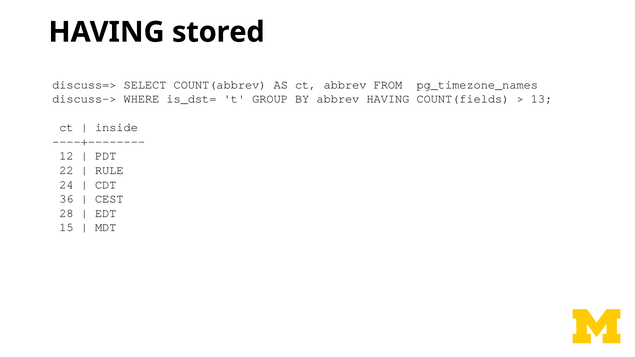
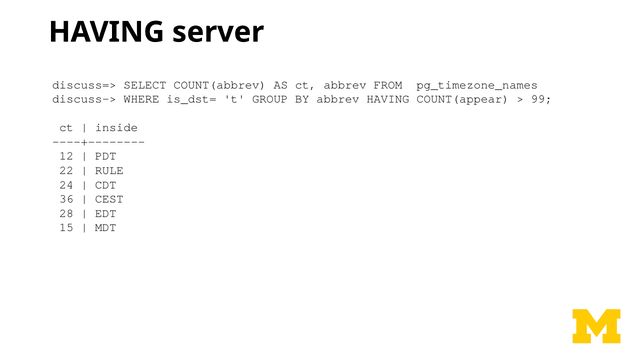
stored: stored -> server (218, 32)
COUNT(fields: COUNT(fields -> COUNT(appear (463, 99)
13: 13 -> 99 (542, 99)
